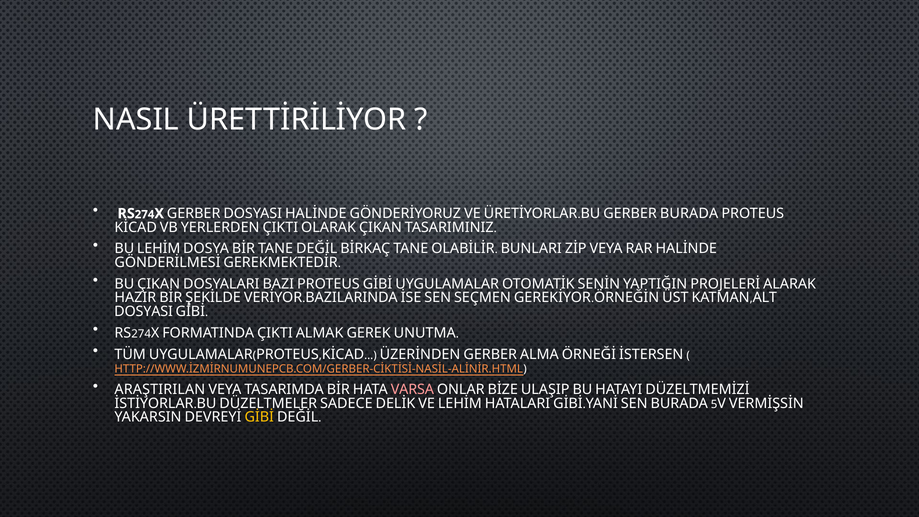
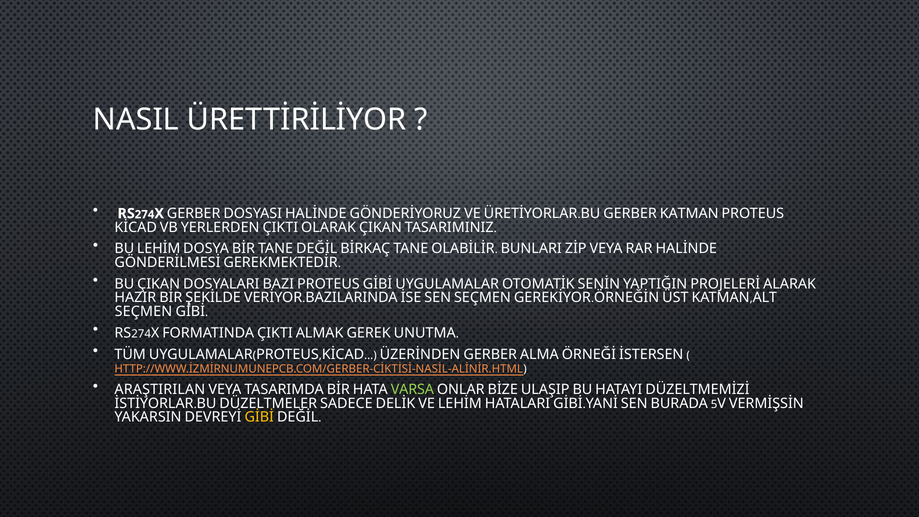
GERBER BURADA: BURADA -> KATMAN (689, 213)
DOSYASI: DOSYASI -> SEÇMEN (143, 311)
VARSA colour: pink -> light green (412, 389)
